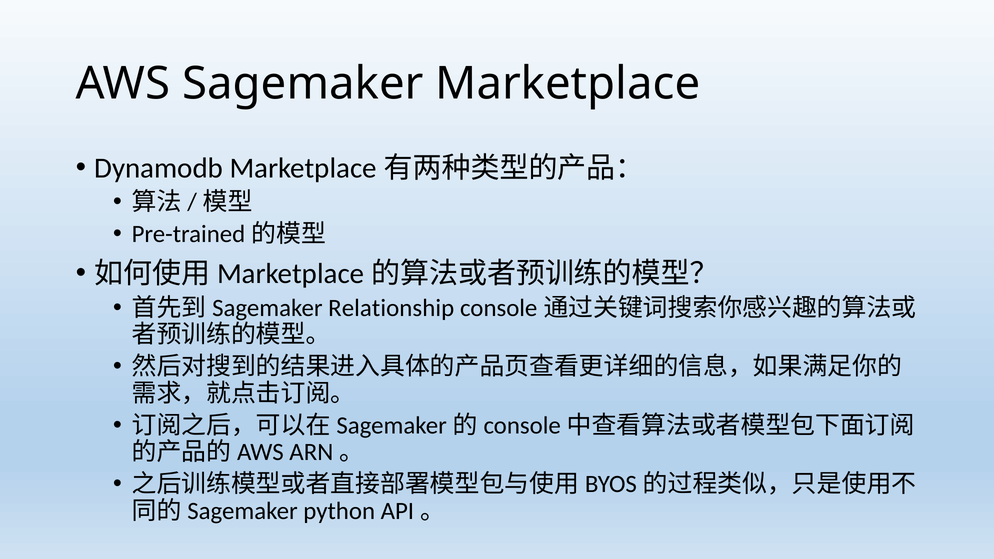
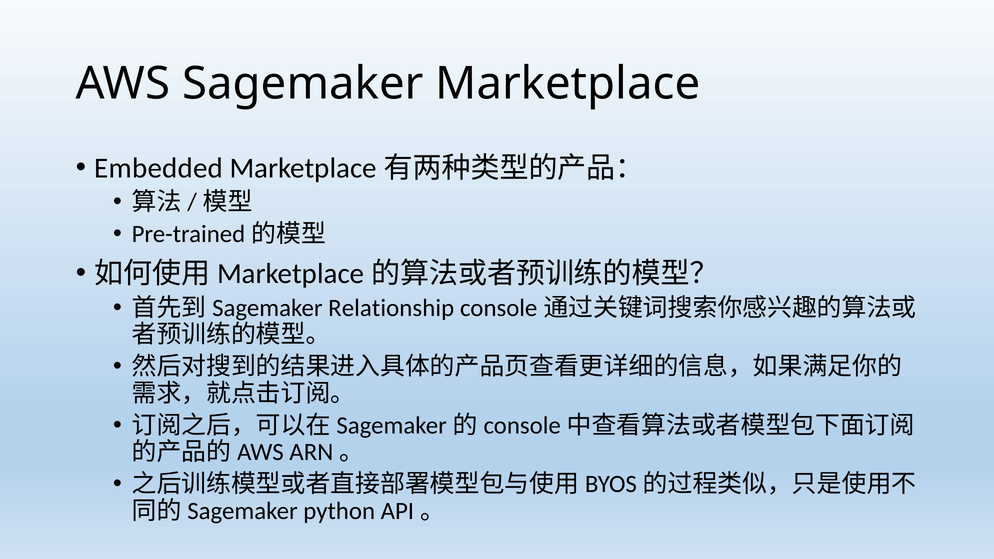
Dynamodb: Dynamodb -> Embedded (159, 168)
